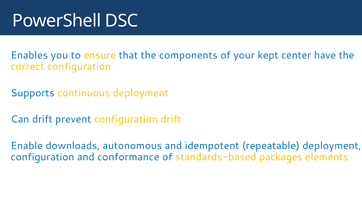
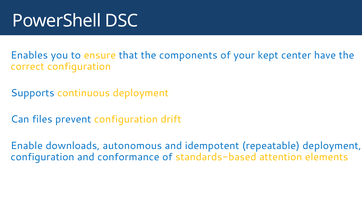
Can drift: drift -> files (42, 120)
packages: packages -> attention (281, 157)
